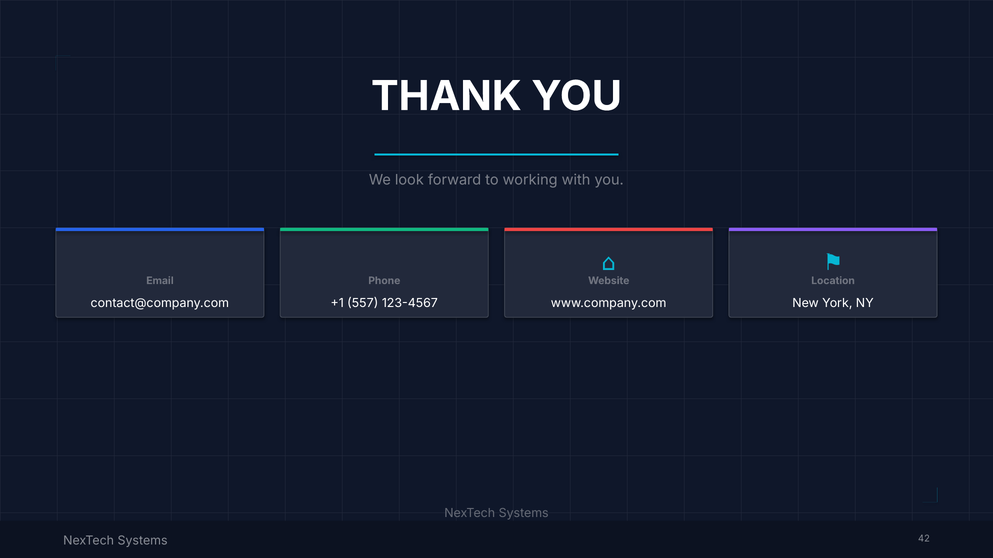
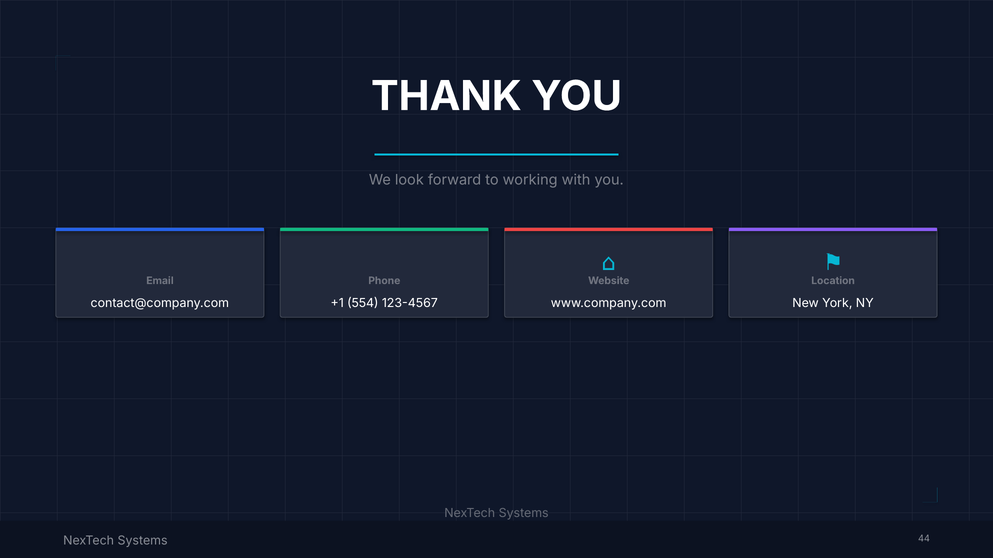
557: 557 -> 554 (363, 304)
42: 42 -> 44 (924, 539)
